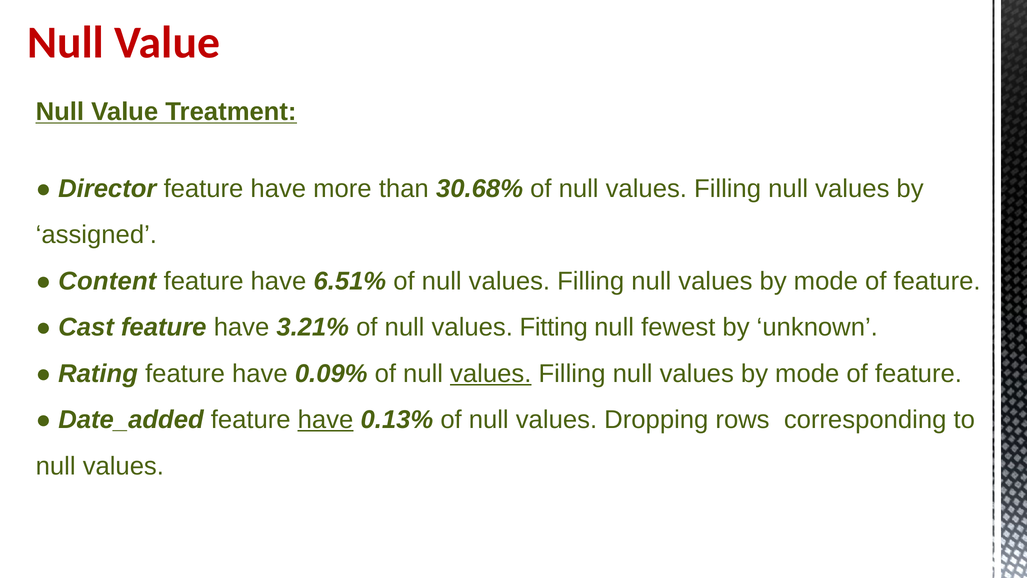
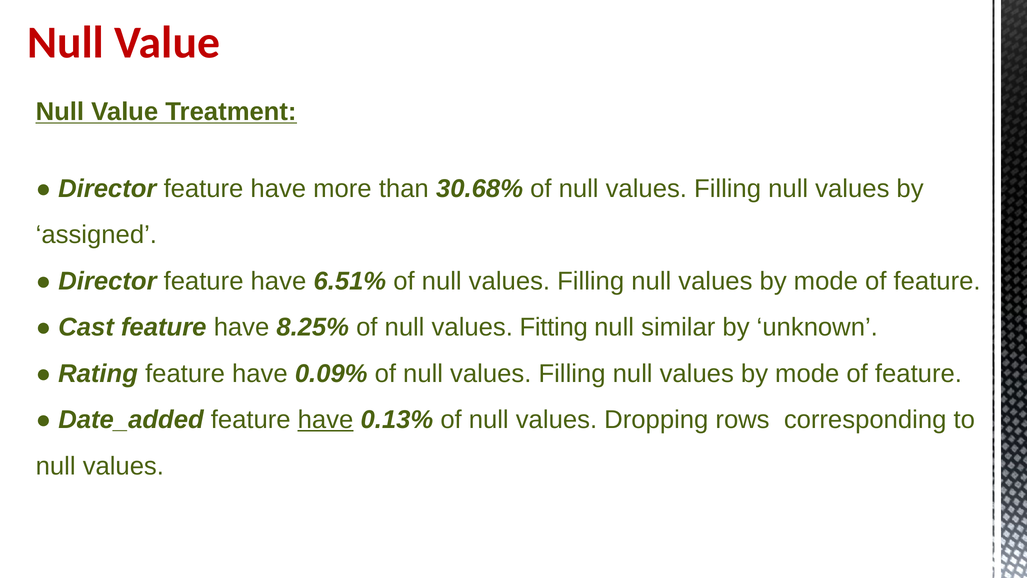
Content: Content -> Director (107, 281)
3.21%: 3.21% -> 8.25% (313, 327)
fewest: fewest -> similar (678, 327)
values underline: present -> none (491, 373)
